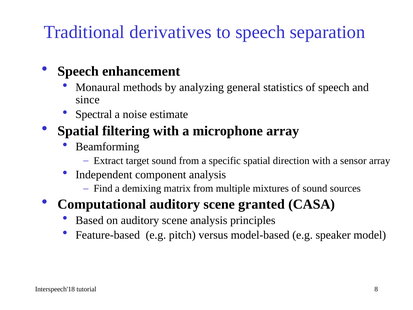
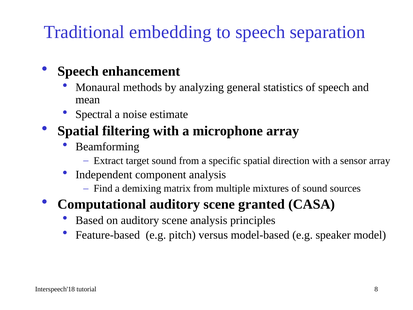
derivatives: derivatives -> embedding (171, 32)
since: since -> mean (88, 100)
